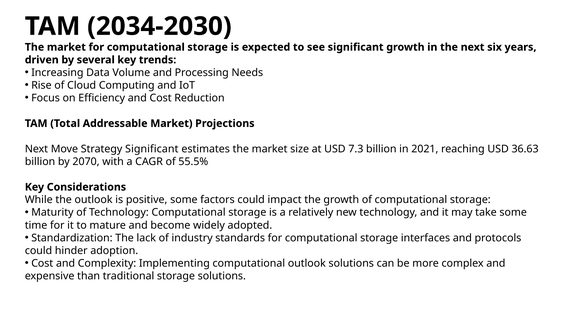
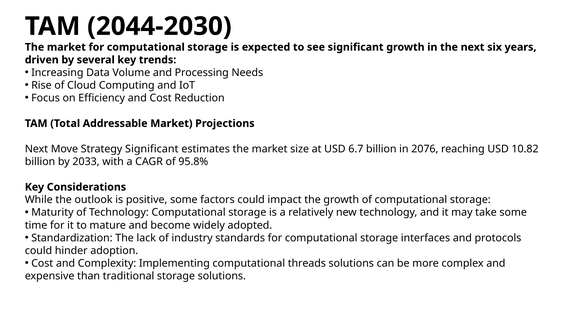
2034-2030: 2034-2030 -> 2044-2030 (159, 26)
7.3: 7.3 -> 6.7 (356, 149)
2021: 2021 -> 2076 (425, 149)
36.63: 36.63 -> 10.82 (525, 149)
2070: 2070 -> 2033 (86, 162)
55.5%: 55.5% -> 95.8% (193, 162)
computational outlook: outlook -> threads (307, 264)
